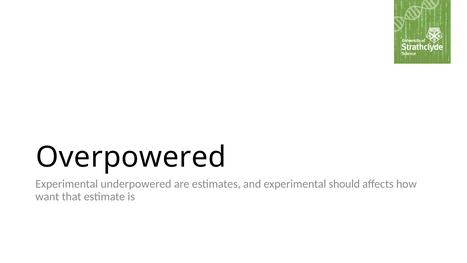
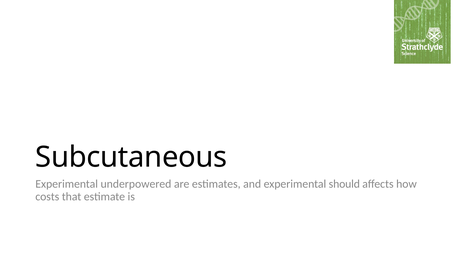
Overpowered: Overpowered -> Subcutaneous (131, 157)
want: want -> costs (47, 196)
